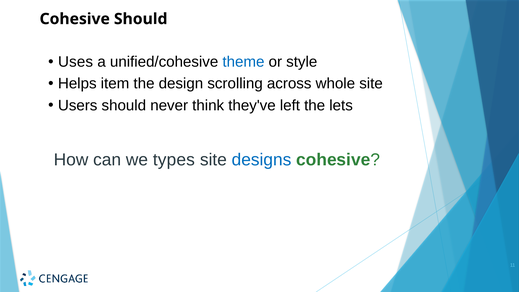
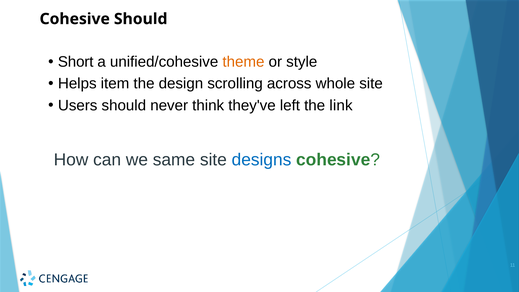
Uses: Uses -> Short (76, 62)
theme colour: blue -> orange (243, 62)
lets: lets -> link (341, 105)
types: types -> same (174, 160)
